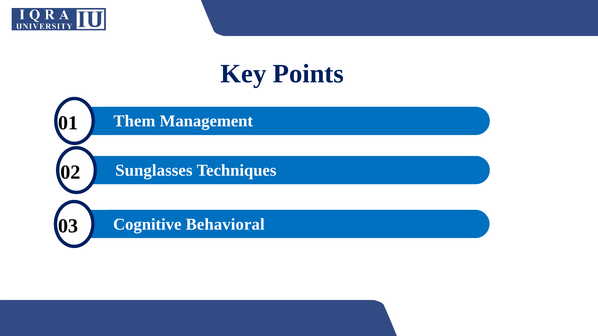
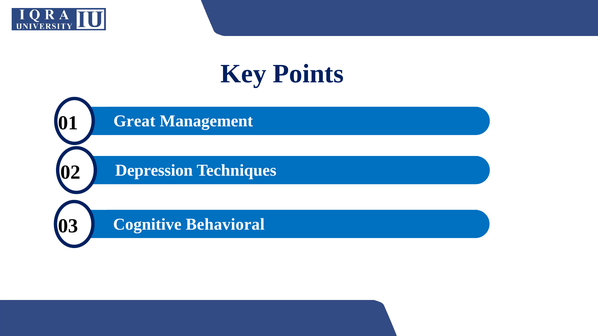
Them: Them -> Great (134, 121)
Sunglasses: Sunglasses -> Depression (154, 171)
